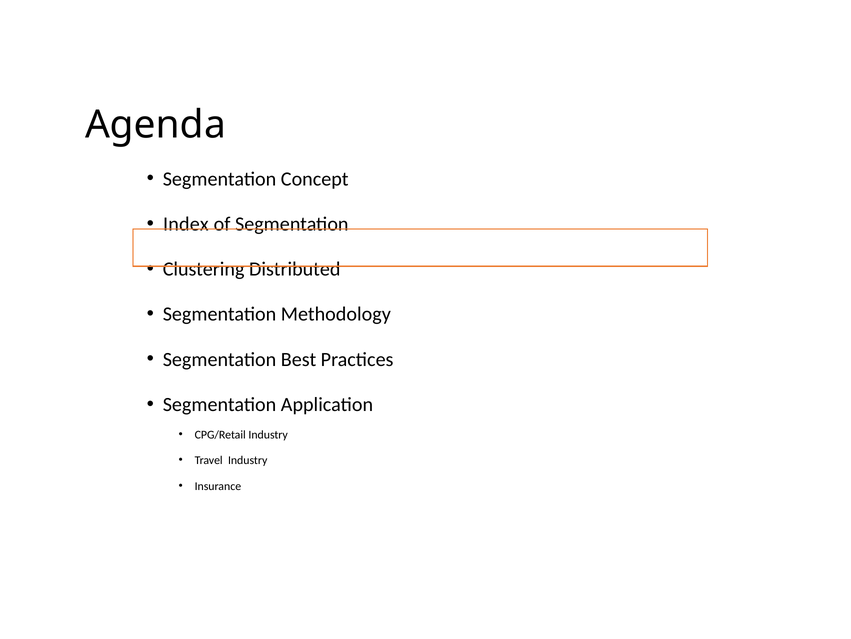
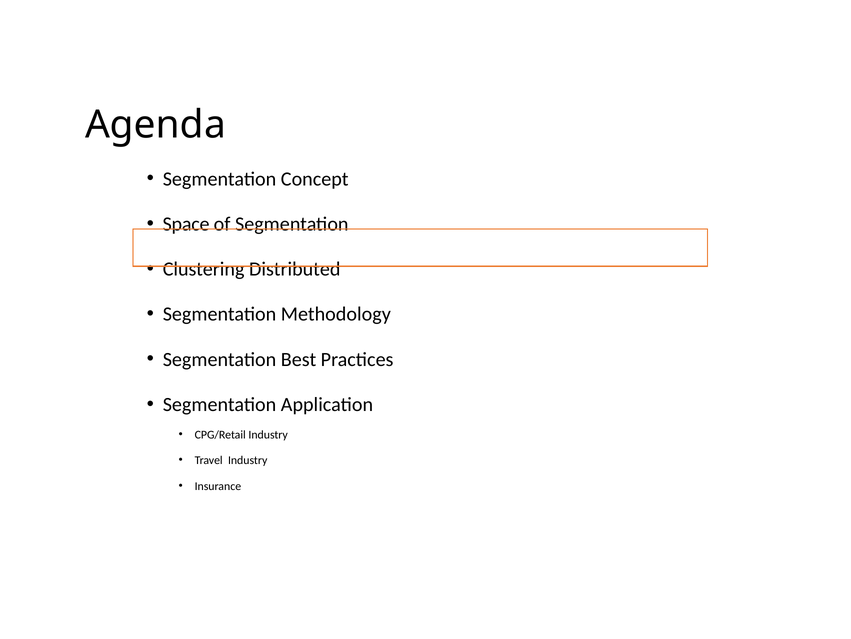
Index: Index -> Space (186, 224)
